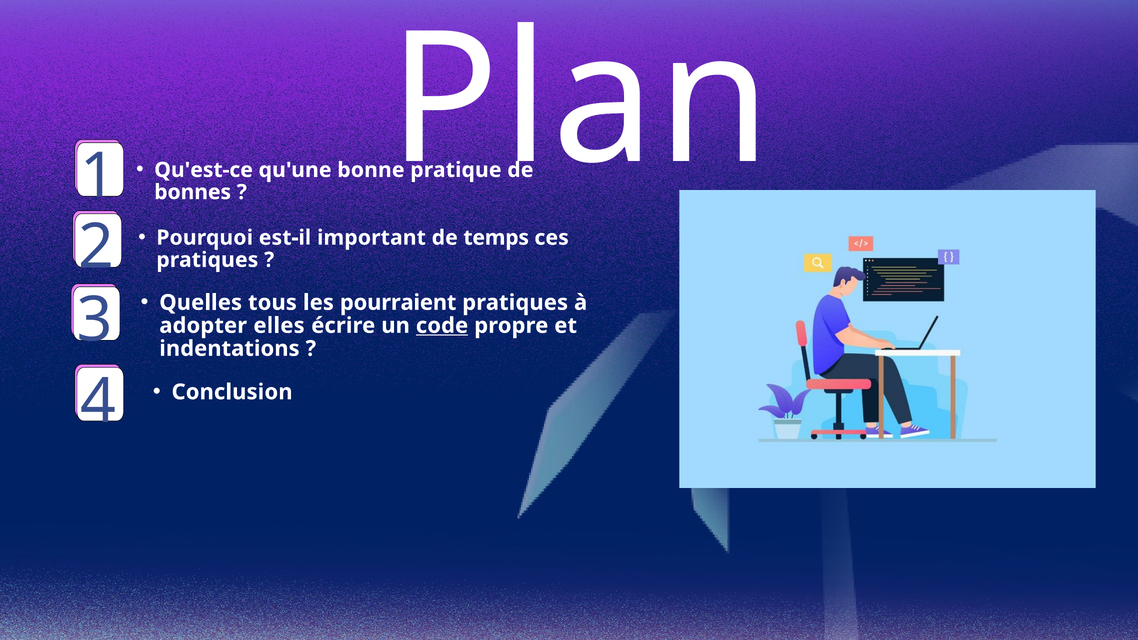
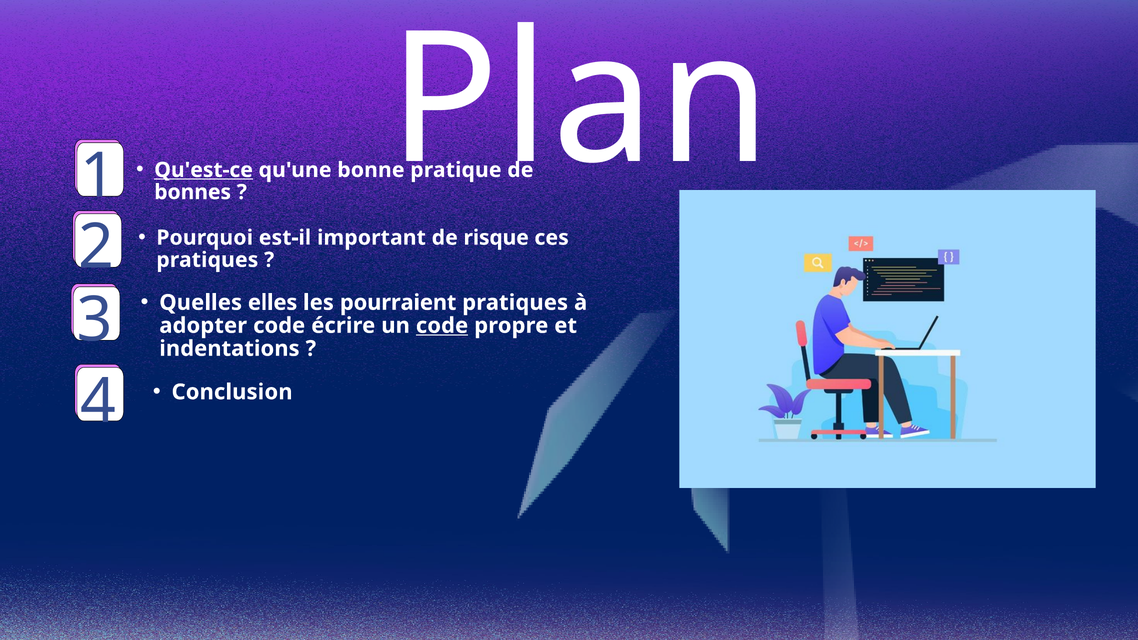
Qu'est-ce underline: none -> present (204, 170)
temps: temps -> risque (496, 238)
tous: tous -> elles (273, 303)
adopter elles: elles -> code (279, 326)
